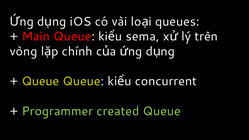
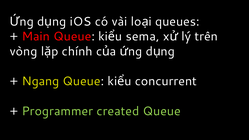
Queue: Queue -> Ngang (40, 81)
